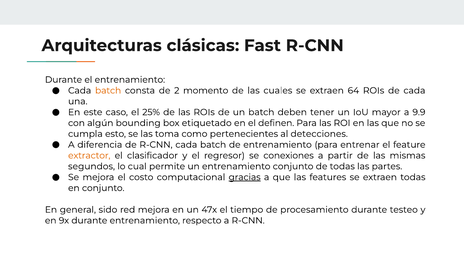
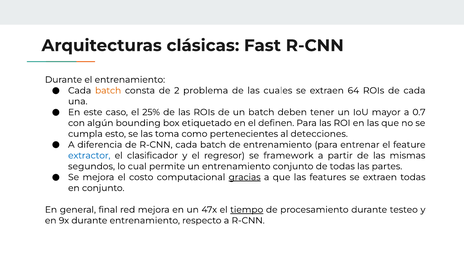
momento: momento -> problema (206, 91)
9.9: 9.9 -> 0.7 (419, 112)
extractor colour: orange -> blue (89, 156)
conexiones: conexiones -> framework (288, 156)
sido: sido -> final (108, 210)
tiempo underline: none -> present (247, 210)
